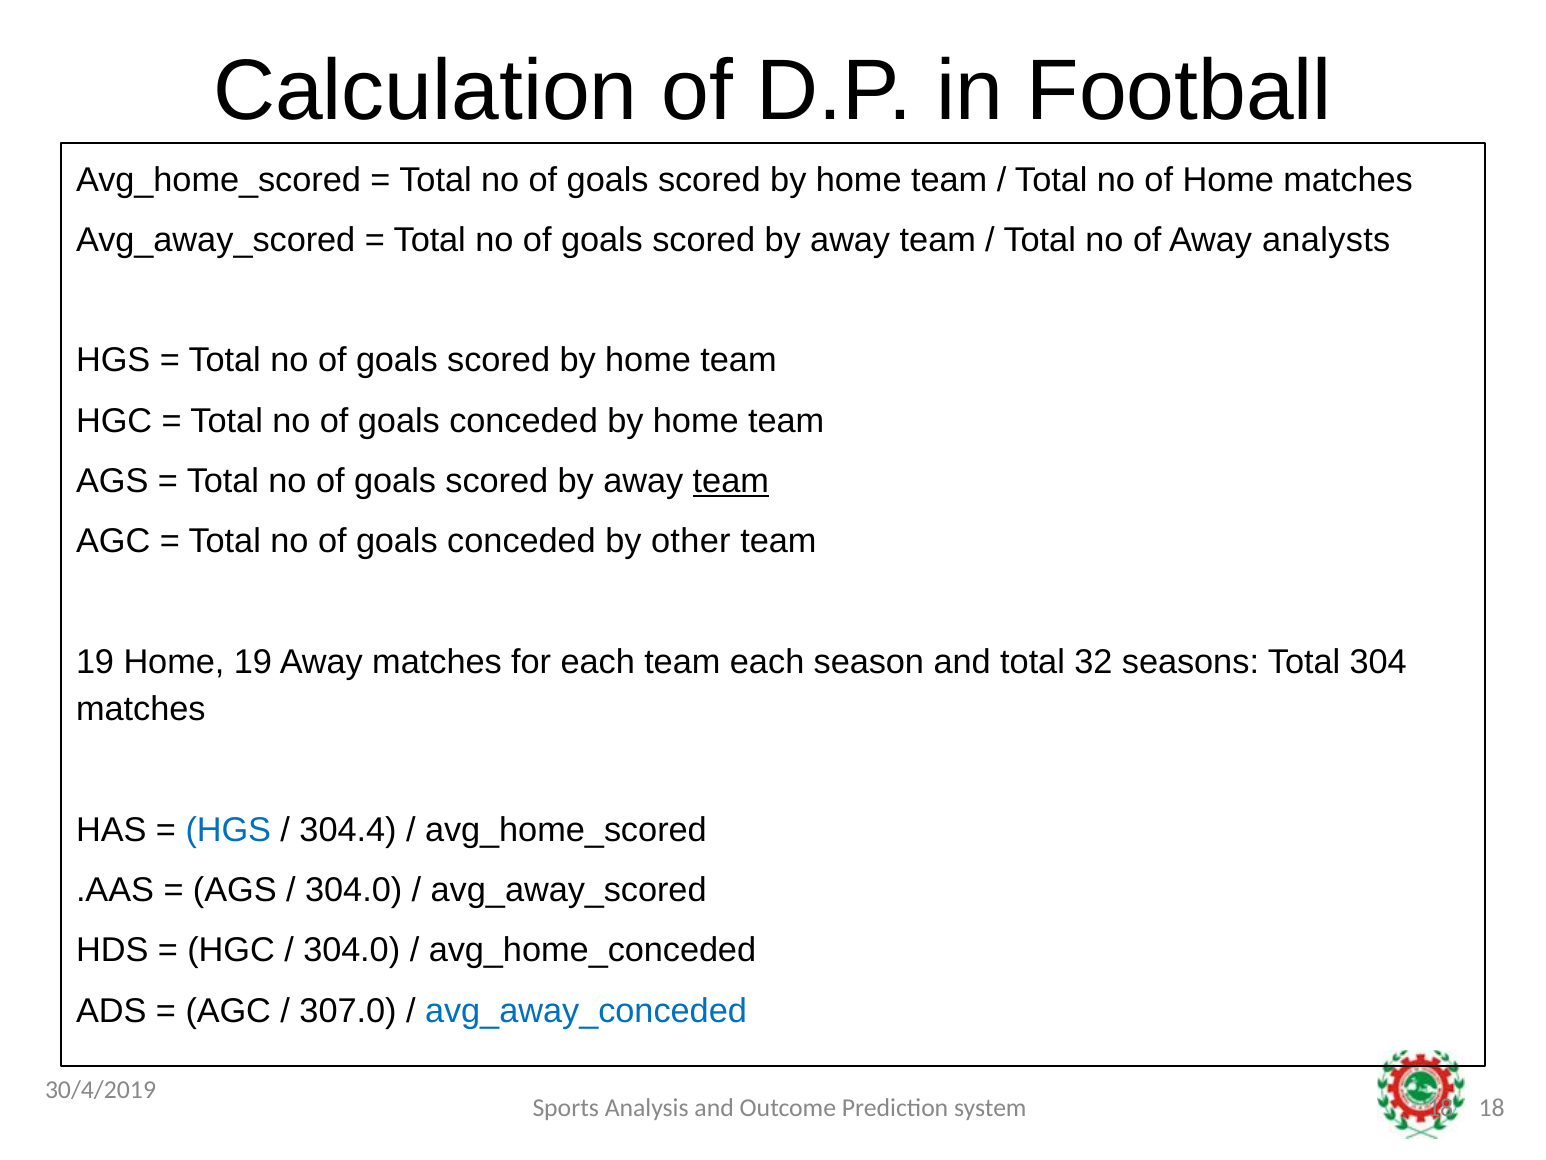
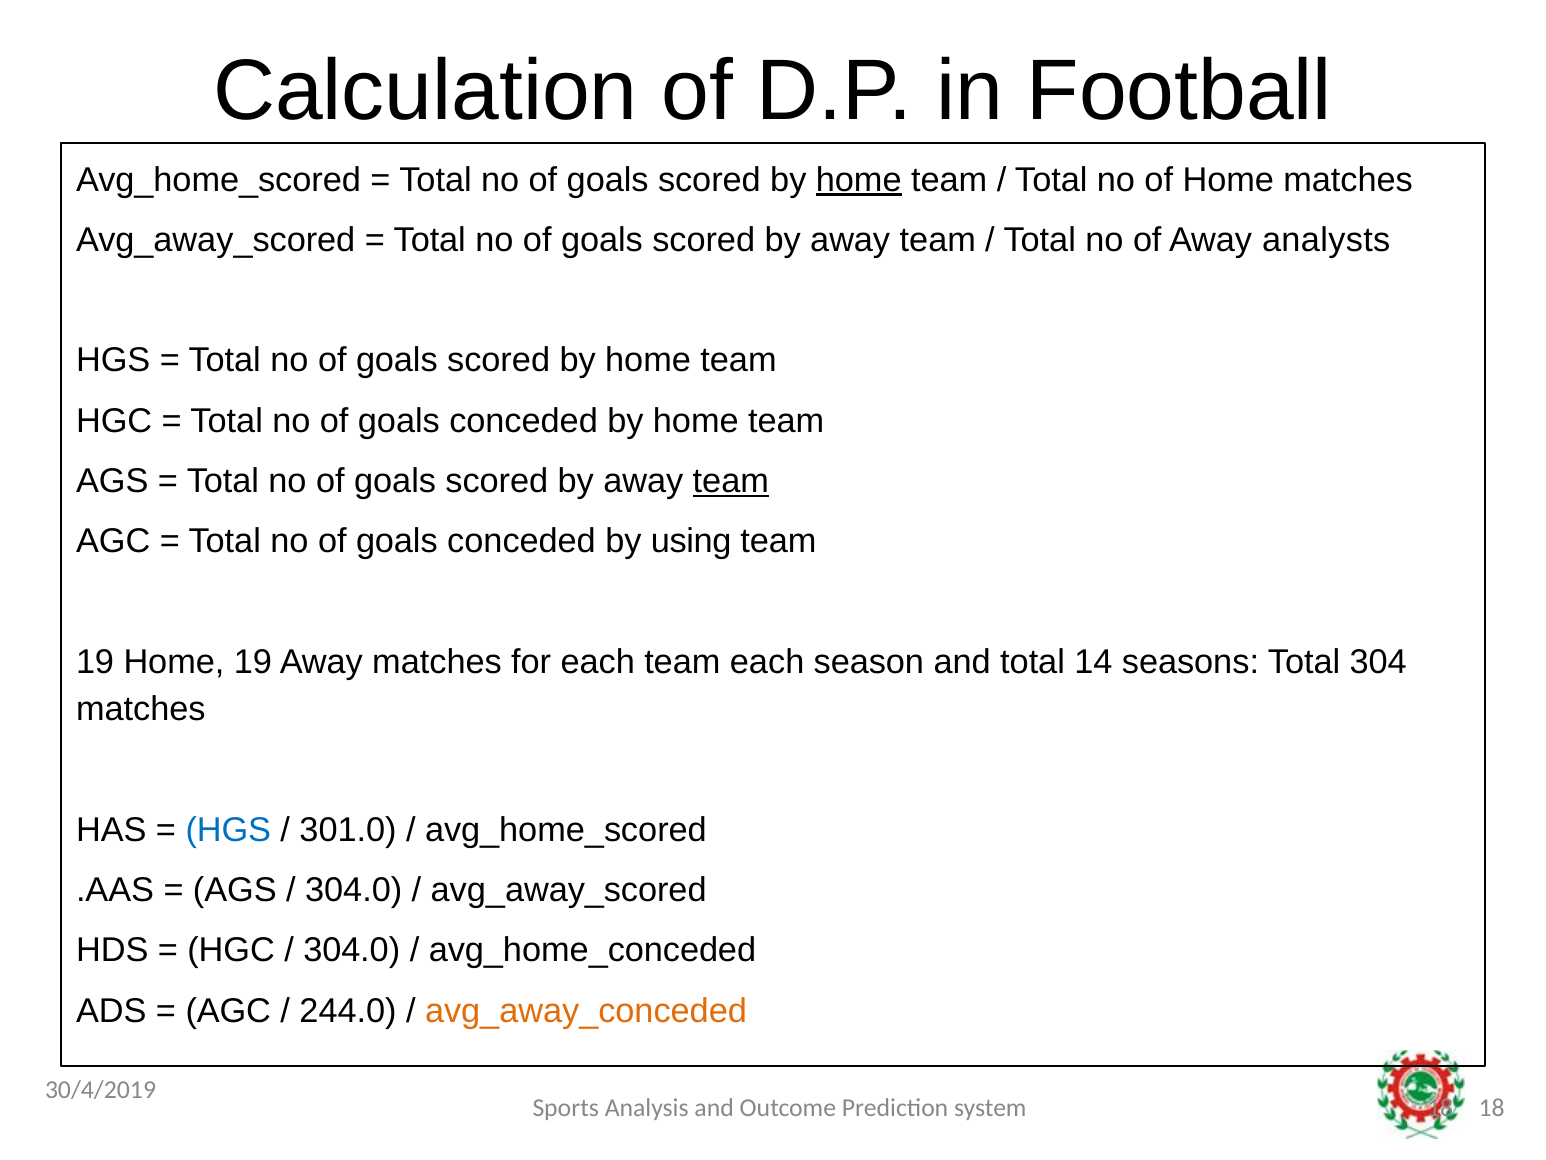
home underline: none -> present (859, 180)
other: other -> using (691, 541)
32: 32 -> 14 (1093, 662)
304.4: 304.4 -> 301.0 (348, 830)
307.0: 307.0 -> 244.0 (348, 1010)
avg_away_conceded colour: blue -> orange (586, 1010)
